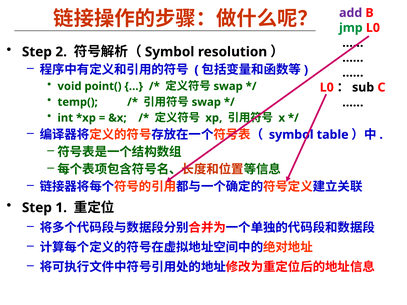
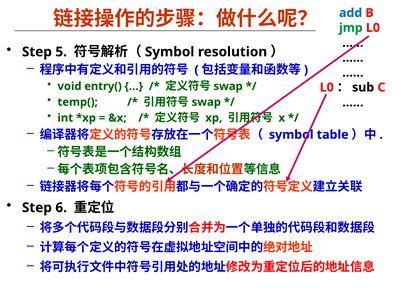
add colour: purple -> blue (351, 13)
2: 2 -> 5 (61, 52)
point(: point( -> entry( (103, 86)
1: 1 -> 6 (61, 208)
